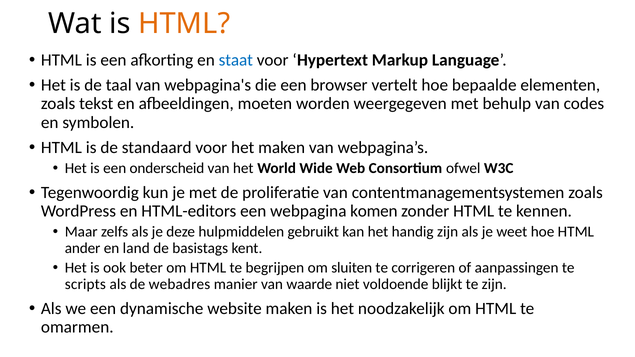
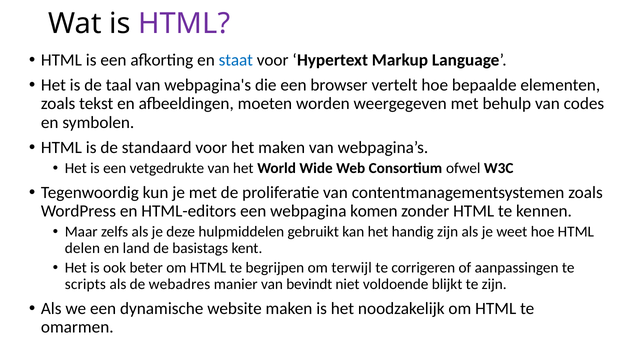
HTML colour: orange -> purple (184, 24)
onderscheid: onderscheid -> vetgedrukte (167, 168)
ander: ander -> delen (82, 248)
sluiten: sluiten -> terwijl (352, 268)
waarde: waarde -> bevindt (309, 284)
